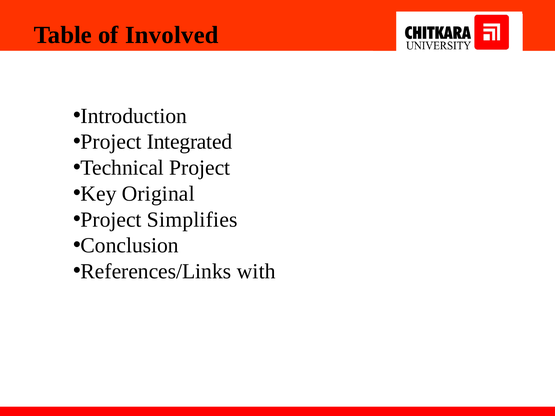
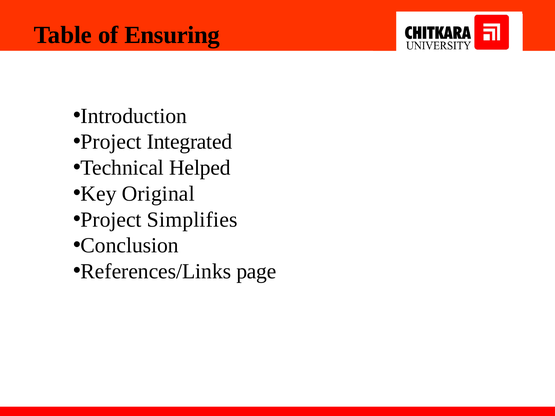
Involved: Involved -> Ensuring (172, 35)
Technical Project: Project -> Helped (200, 168)
with: with -> page (256, 272)
